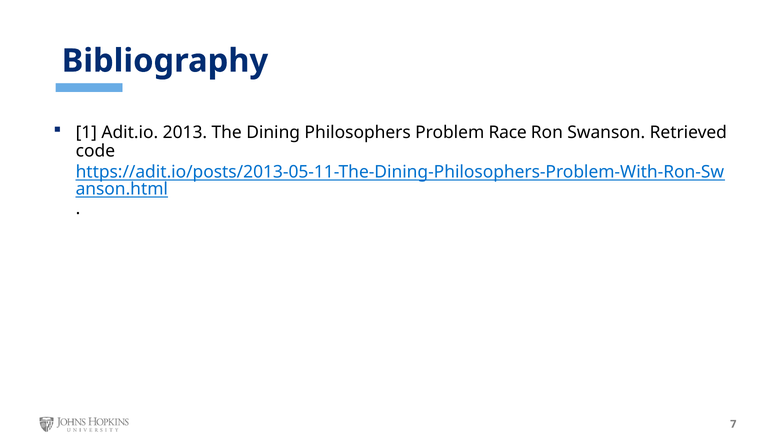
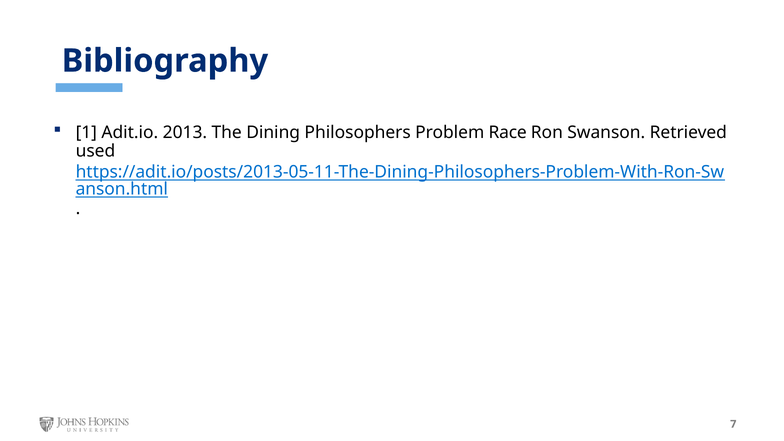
code: code -> used (95, 151)
